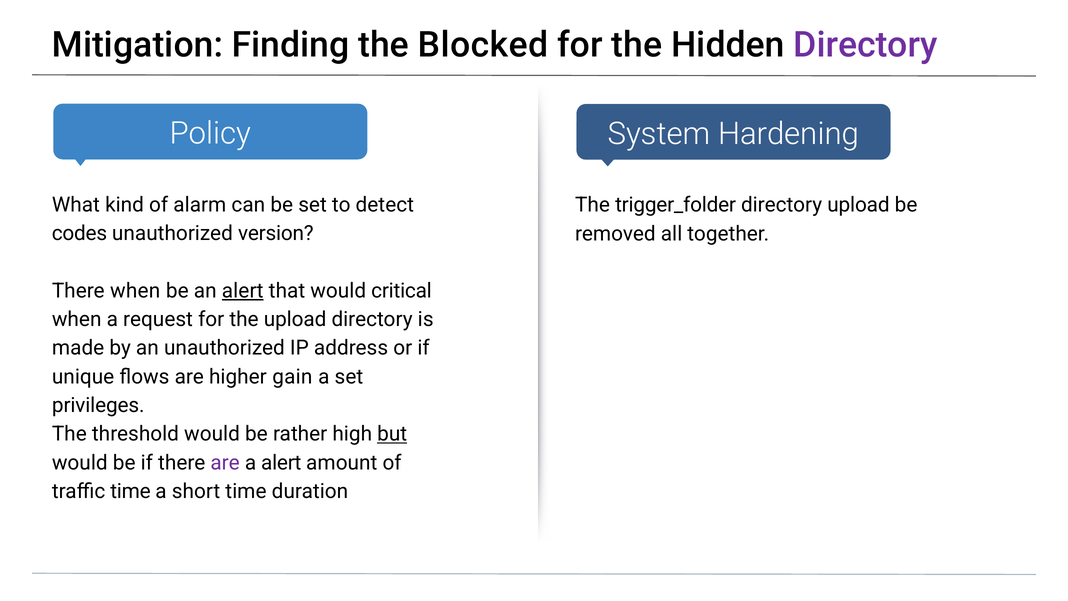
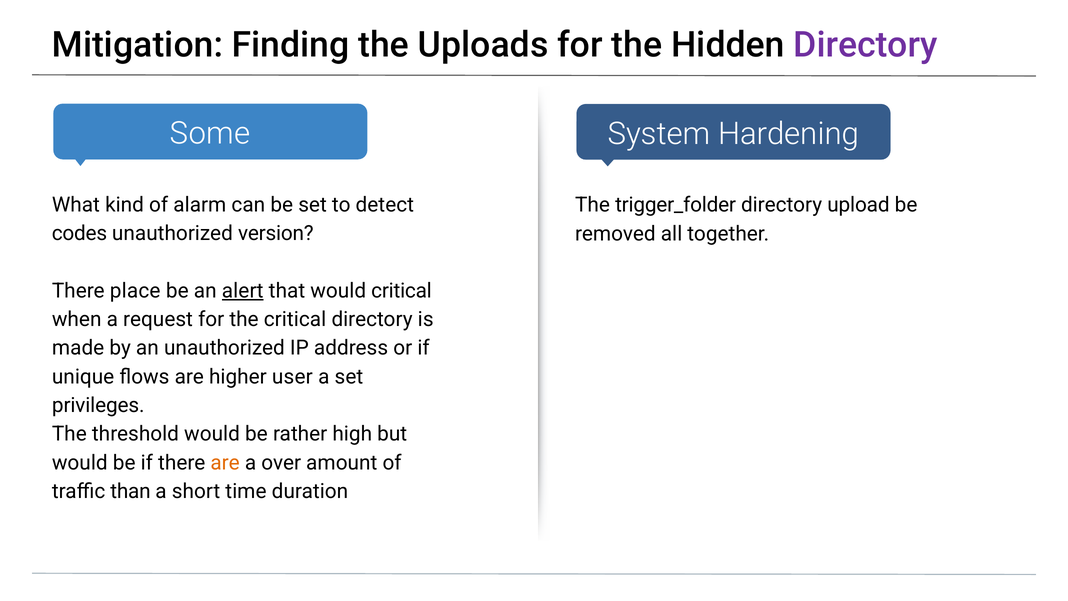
Blocked: Blocked -> Uploads (483, 45)
Policy: Policy -> Some (210, 134)
There when: when -> place (135, 291)
the upload: upload -> critical (295, 319)
gain: gain -> user (292, 377)
but underline: present -> none (392, 434)
are colour: purple -> orange (225, 462)
a alert: alert -> over (281, 462)
traffic time: time -> than (130, 491)
